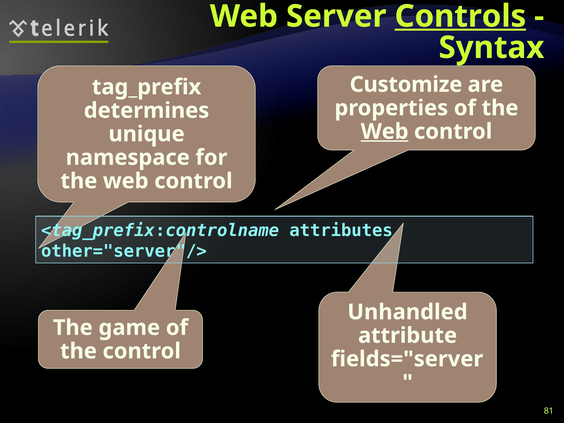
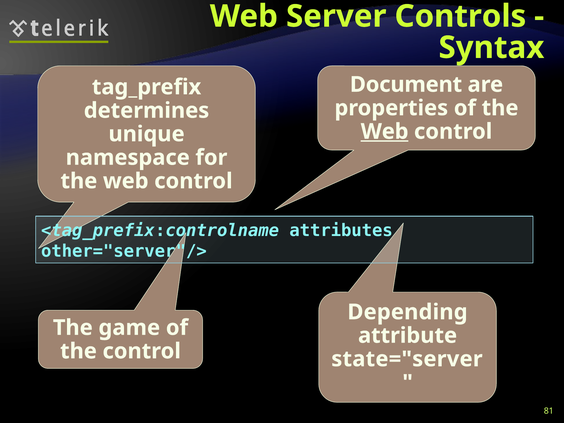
Controls underline: present -> none (460, 16)
Customize: Customize -> Document (406, 85)
Unhandled: Unhandled -> Depending (407, 312)
fields="server: fields="server -> state="server (407, 359)
